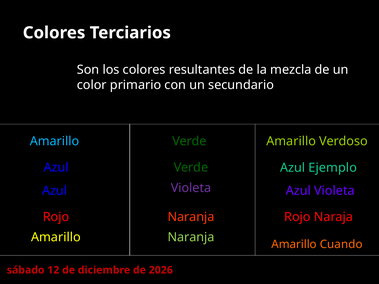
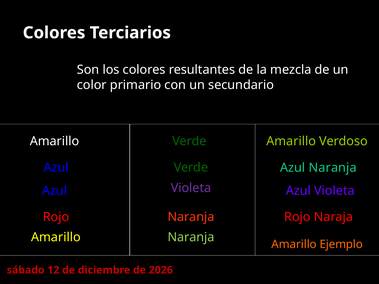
Amarillo colour: light blue -> white (55, 141)
Azul Ejemplo: Ejemplo -> Naranja (333, 168)
Cuando: Cuando -> Ejemplo (341, 245)
